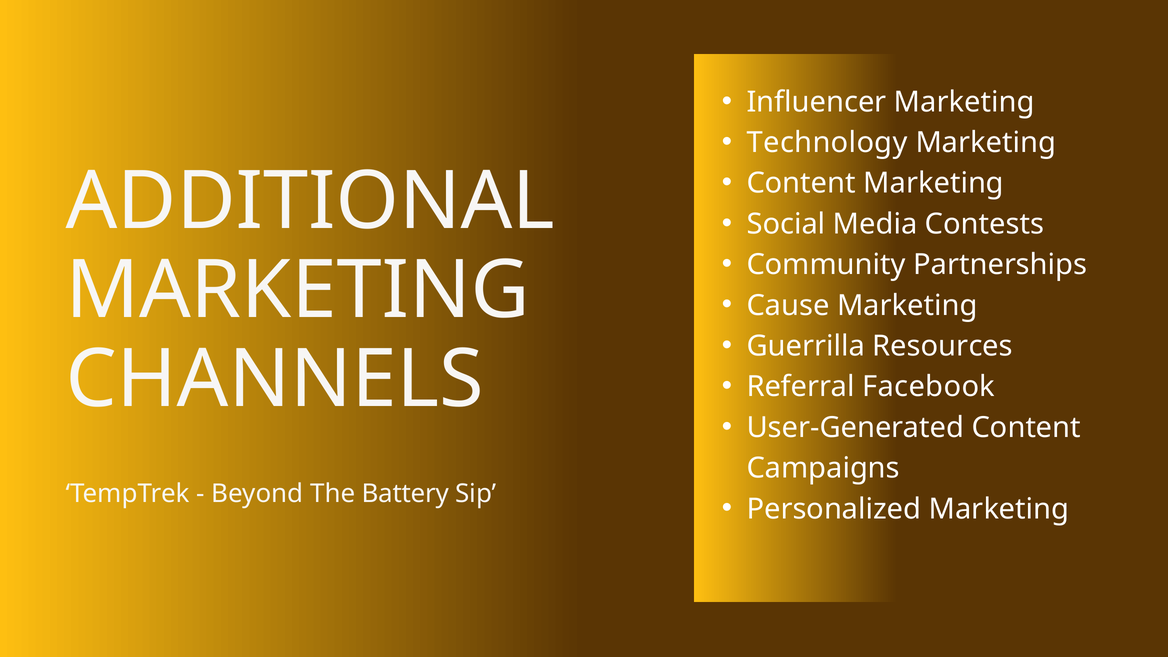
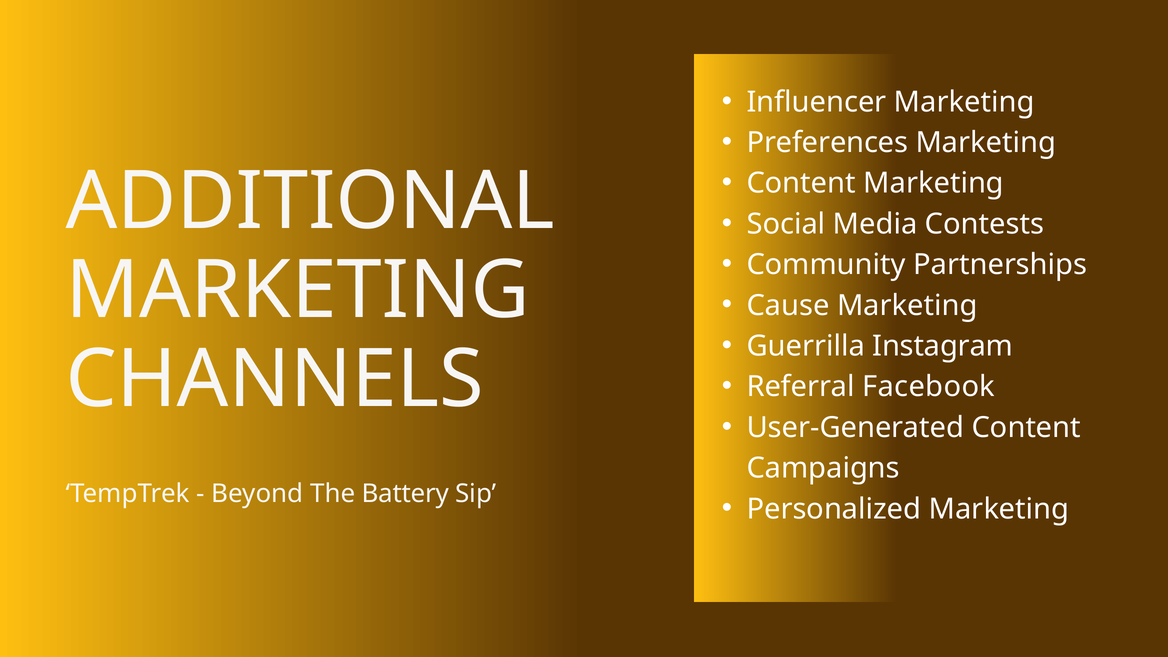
Technology: Technology -> Preferences (827, 143)
Resources: Resources -> Instagram (943, 346)
